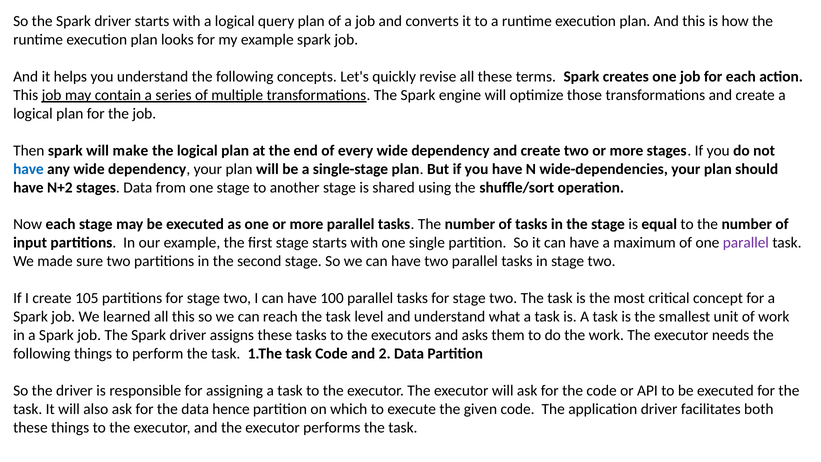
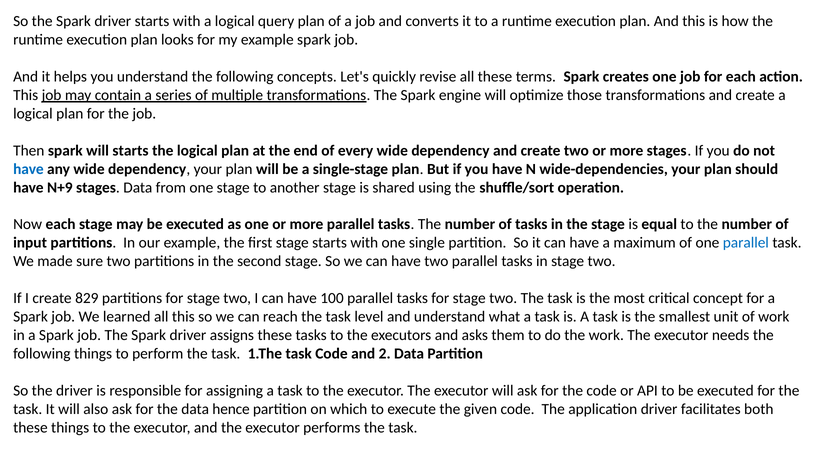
will make: make -> starts (130, 150)
N+2: N+2 -> N+9 (60, 187)
parallel colour: purple -> blue (746, 243)
105: 105 -> 829 (87, 298)
